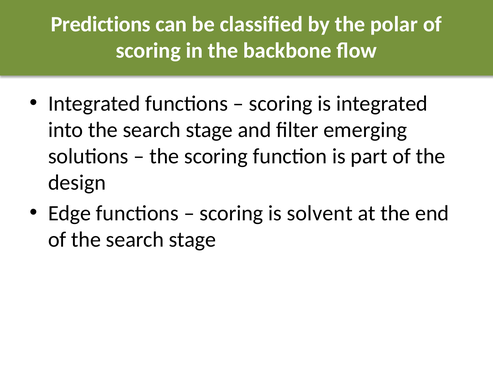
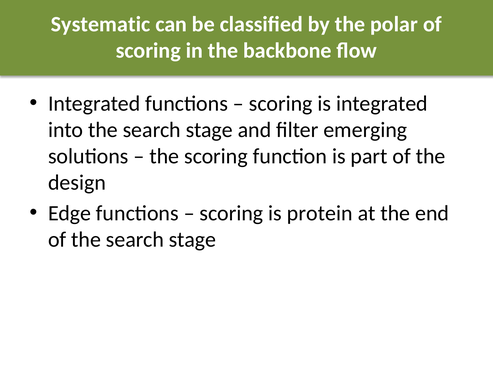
Predictions: Predictions -> Systematic (101, 24)
solvent: solvent -> protein (320, 213)
